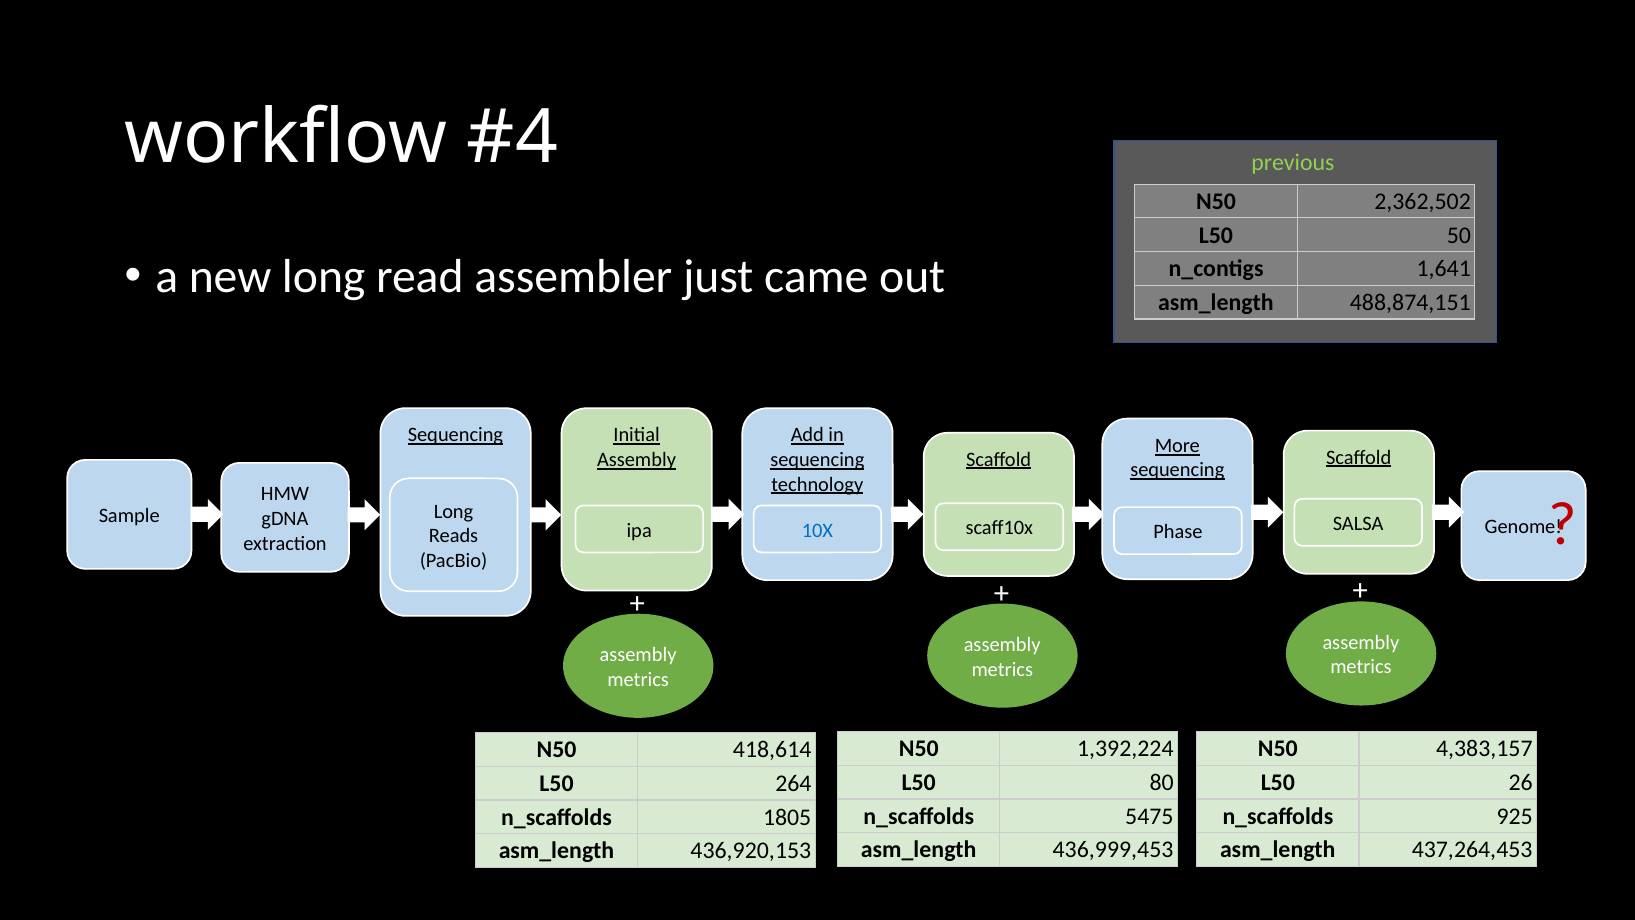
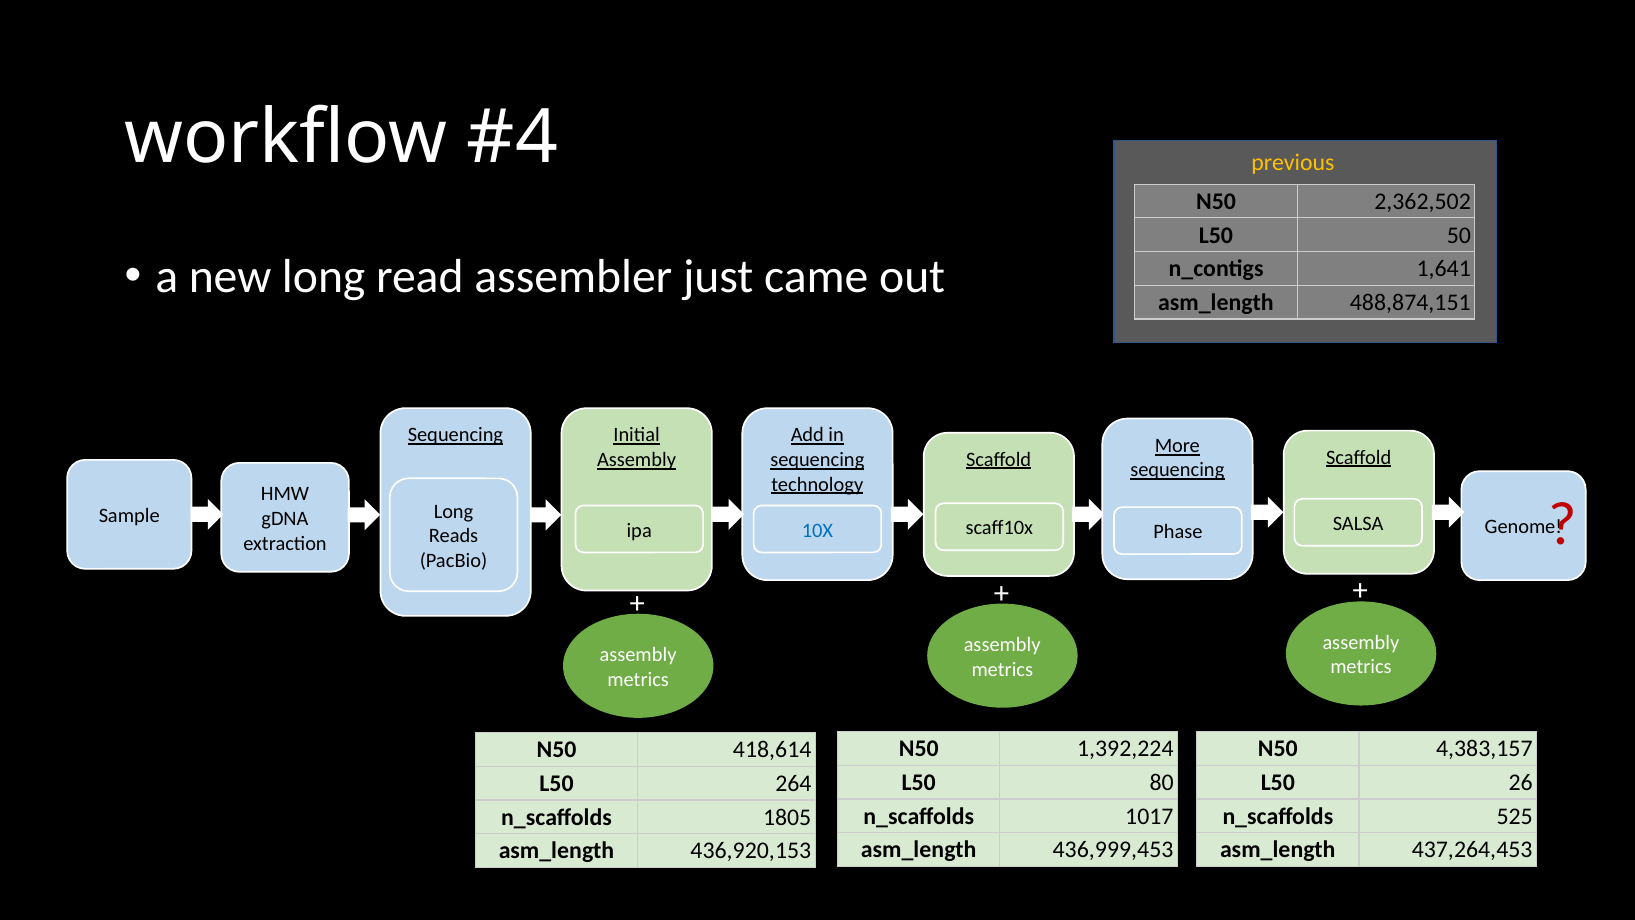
previous colour: light green -> yellow (1293, 162)
5475: 5475 -> 1017 (1149, 816)
925: 925 -> 525 (1515, 816)
